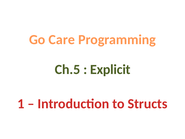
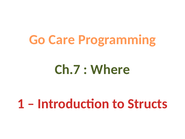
Ch.5: Ch.5 -> Ch.7 (67, 69)
Explicit: Explicit -> Where (110, 69)
